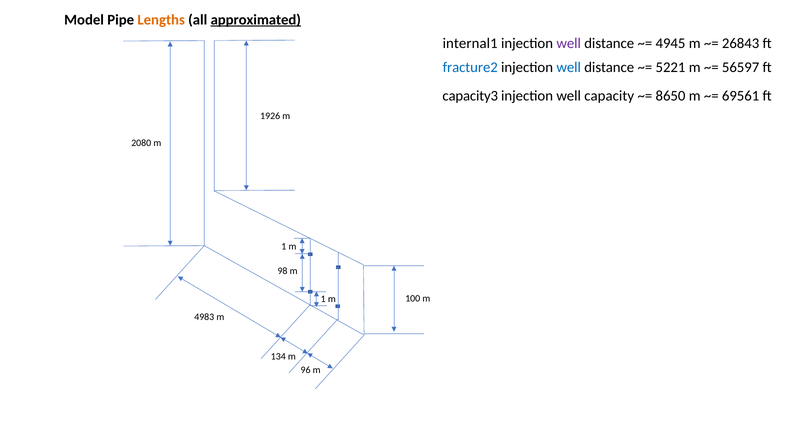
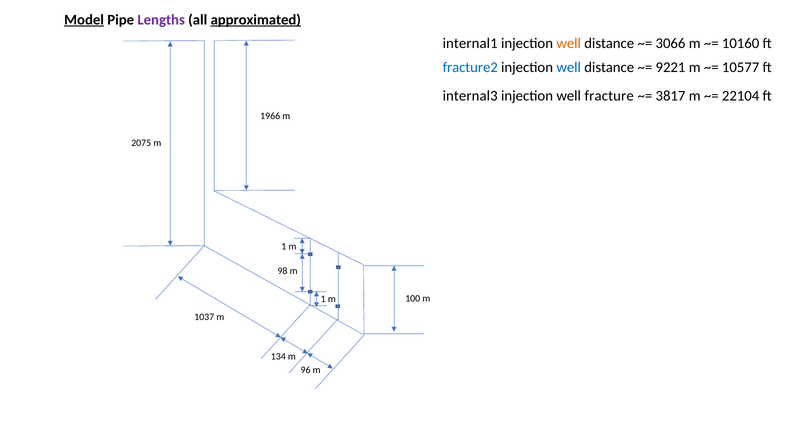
Model underline: none -> present (84, 20)
Lengths colour: orange -> purple (161, 20)
well colour: purple -> orange (569, 44)
4945: 4945 -> 3066 (670, 44)
26843: 26843 -> 10160 (741, 44)
5221: 5221 -> 9221 (670, 67)
56597: 56597 -> 10577 (741, 67)
capacity3: capacity3 -> internal3 (470, 96)
capacity: capacity -> fracture (609, 96)
8650: 8650 -> 3817 (670, 96)
69561: 69561 -> 22104 (741, 96)
1926: 1926 -> 1966 (270, 116)
2080: 2080 -> 2075 (141, 143)
4983: 4983 -> 1037 (204, 317)
